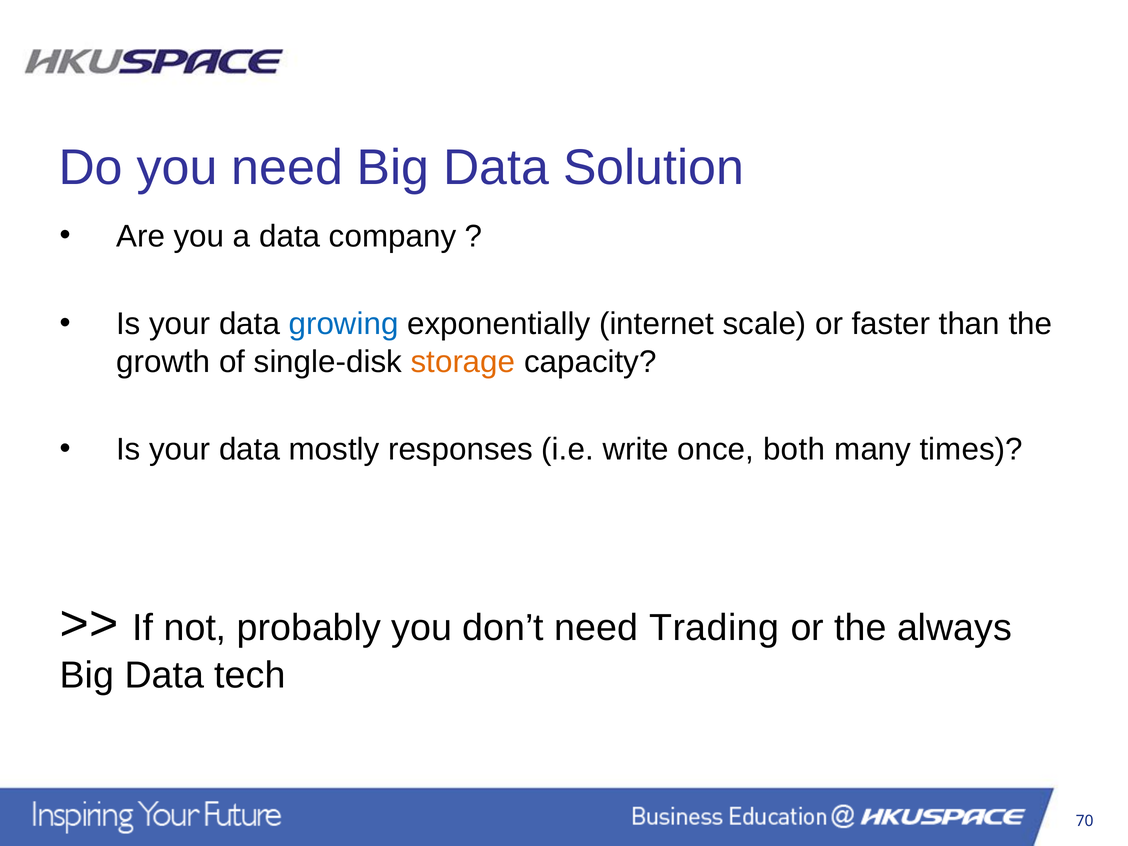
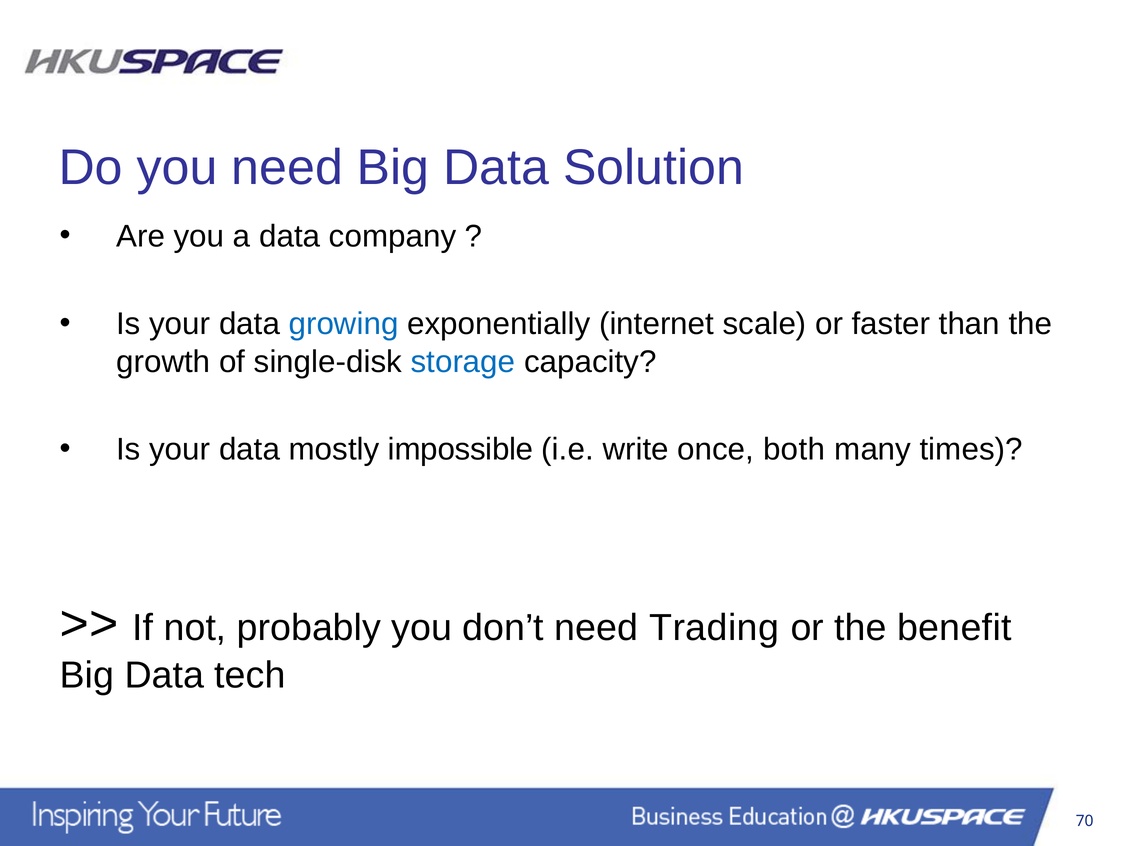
storage colour: orange -> blue (463, 362)
responses: responses -> impossible (461, 449)
always: always -> benefit (954, 628)
